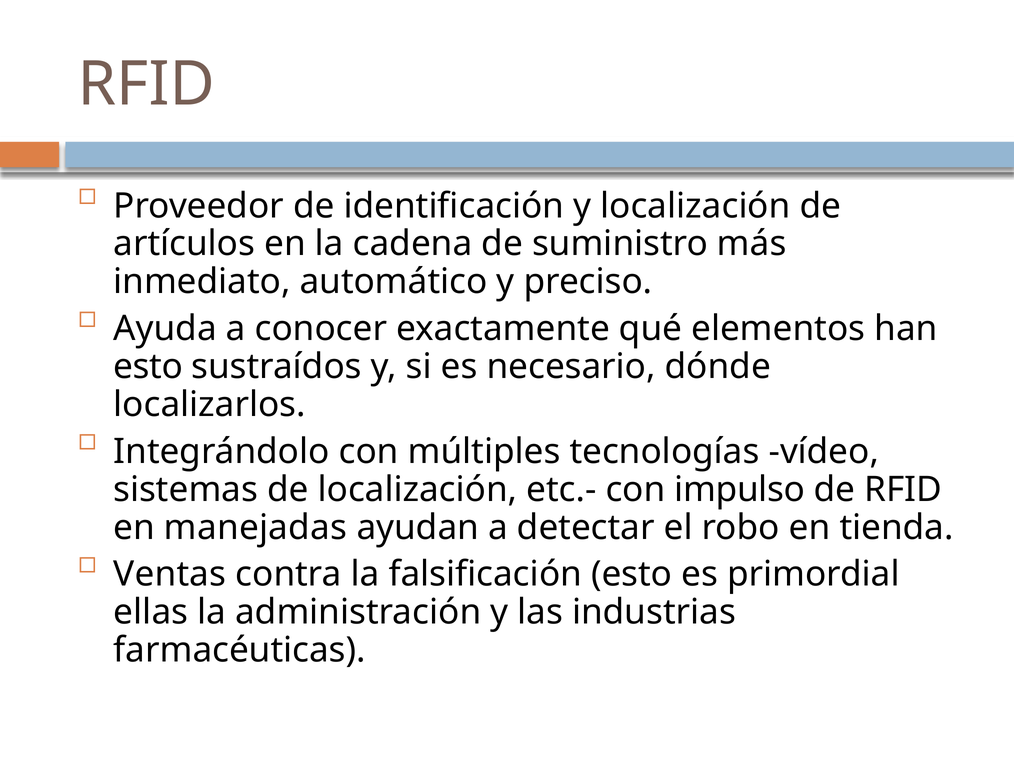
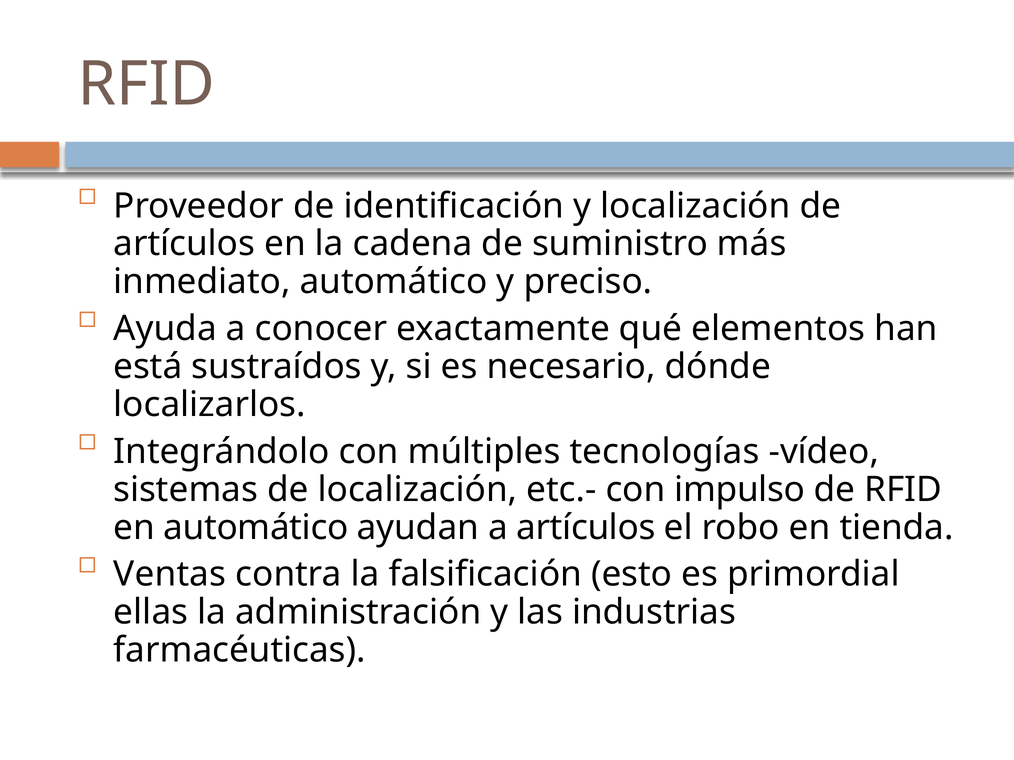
esto: esto -> está (148, 367)
en manejadas: manejadas -> automático (256, 528)
a detectar: detectar -> artículos (586, 528)
